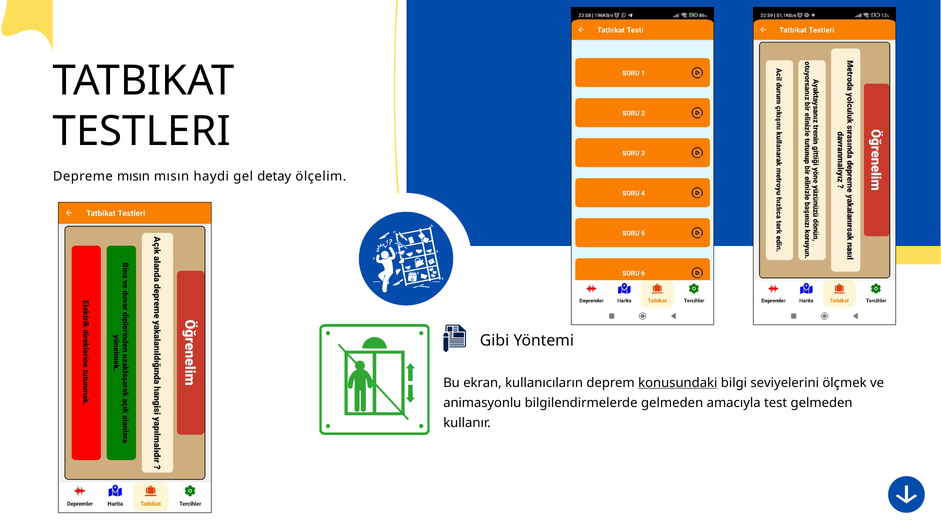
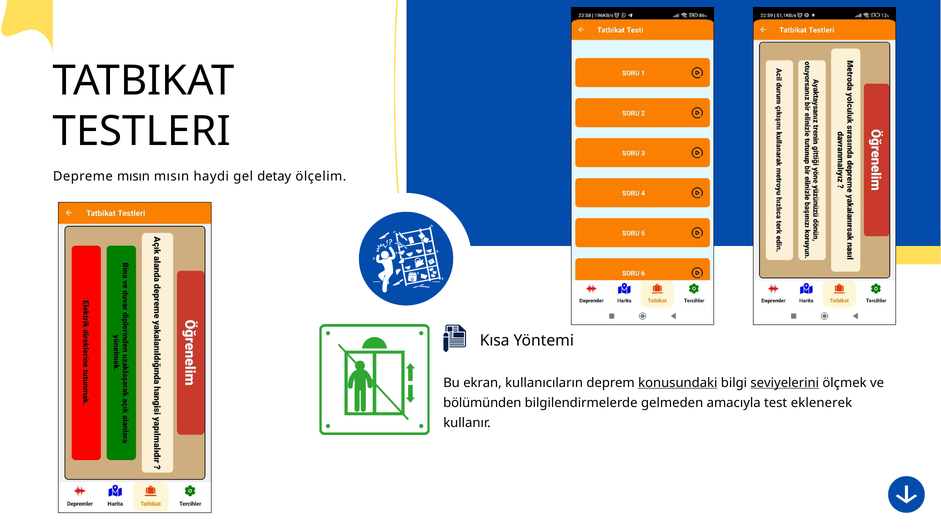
Gibi: Gibi -> Kısa (495, 341)
seviyelerini underline: none -> present (785, 383)
animasyonlu: animasyonlu -> bölümünden (482, 403)
test gelmeden: gelmeden -> eklenerek (821, 403)
